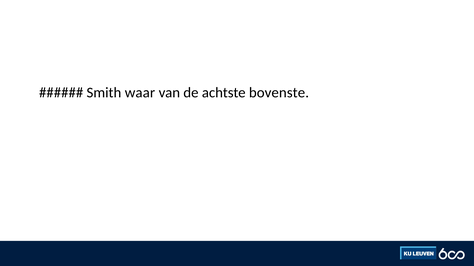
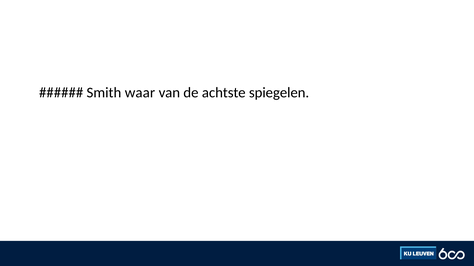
bovenste: bovenste -> spiegelen (279, 93)
